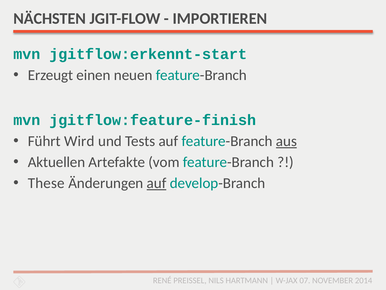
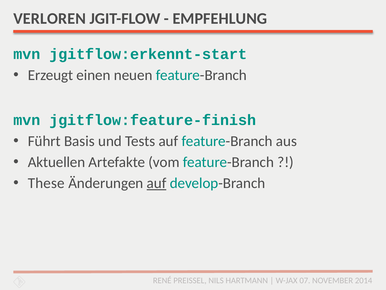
NÄCHSTEN: NÄCHSTEN -> VERLOREN (50, 19)
IMPORTIEREN: IMPORTIEREN -> EMPFEHLUNG (220, 19)
Wird: Wird -> Basis (79, 141)
aus underline: present -> none (286, 141)
